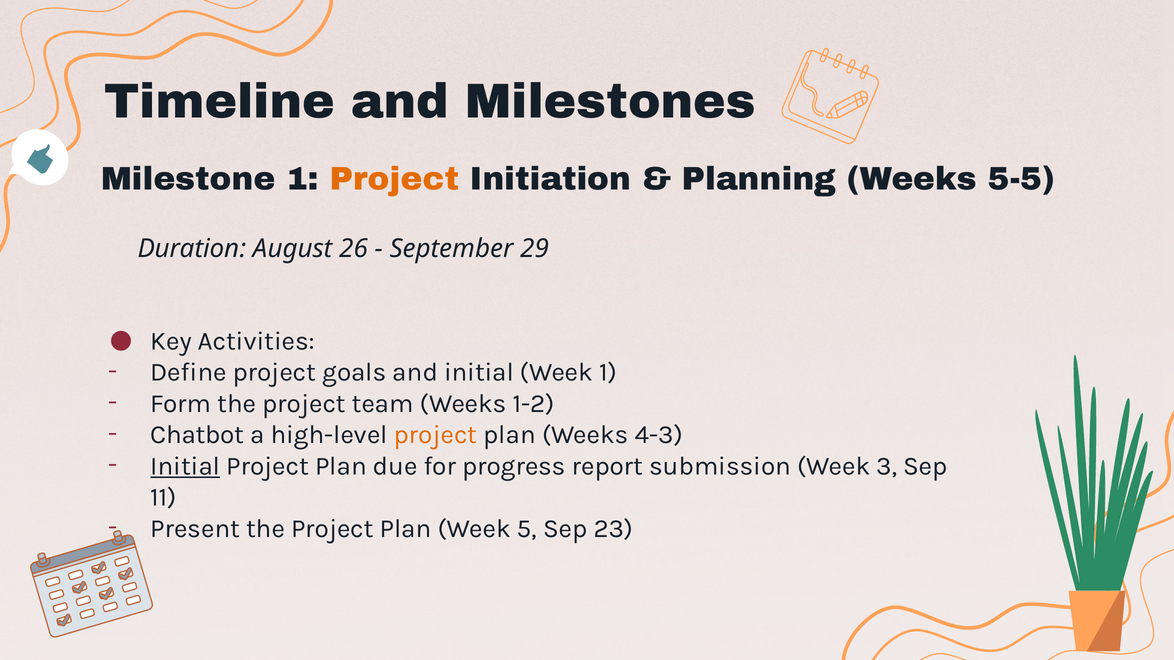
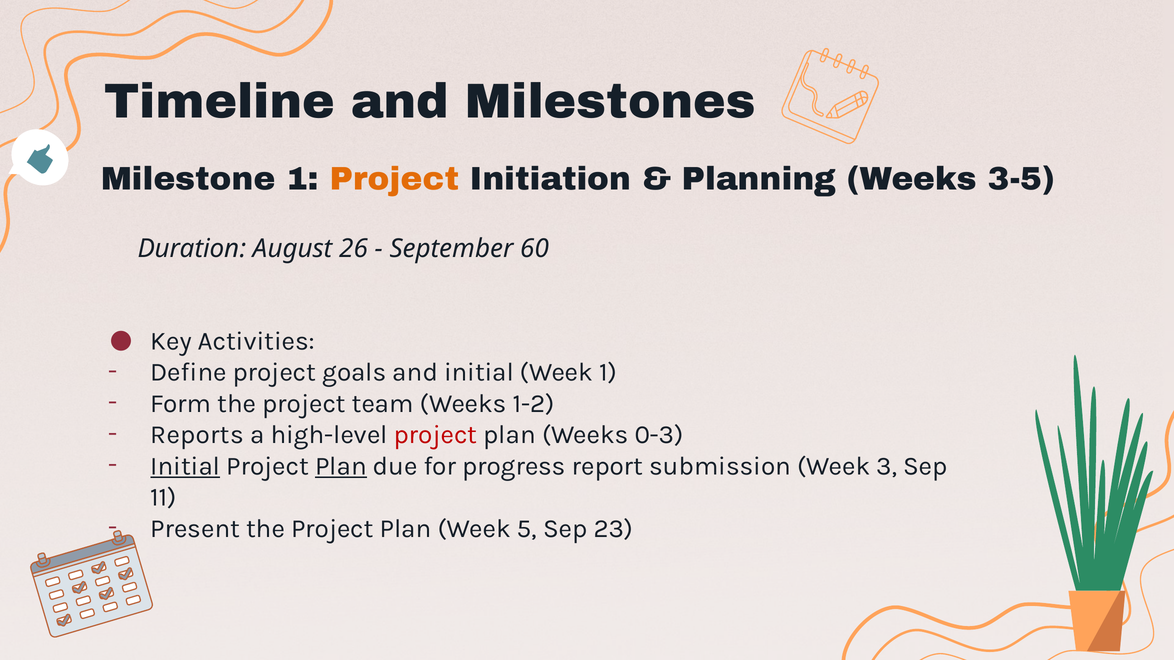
5-5: 5-5 -> 3-5 (1021, 179)
29: 29 -> 60 (535, 249)
Chatbot: Chatbot -> Reports (197, 435)
project colour: orange -> red (436, 435)
4-3: 4-3 -> 0-3 (659, 435)
Plan underline: none -> present (341, 466)
